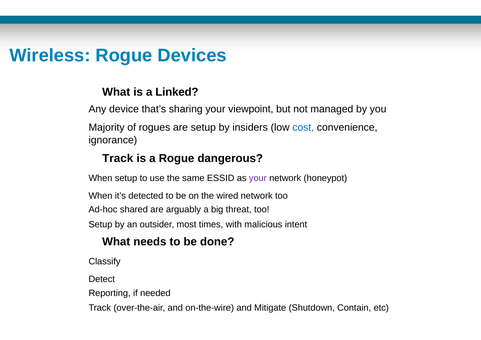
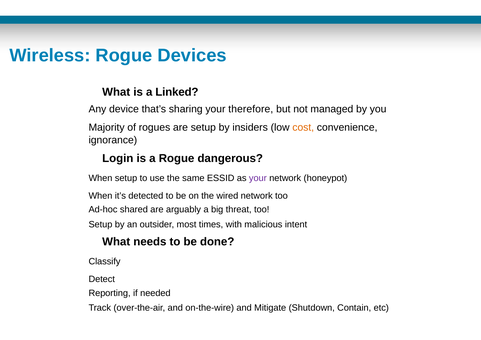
viewpoint: viewpoint -> therefore (251, 109)
cost colour: blue -> orange (303, 128)
Track: Track -> Login (118, 158)
